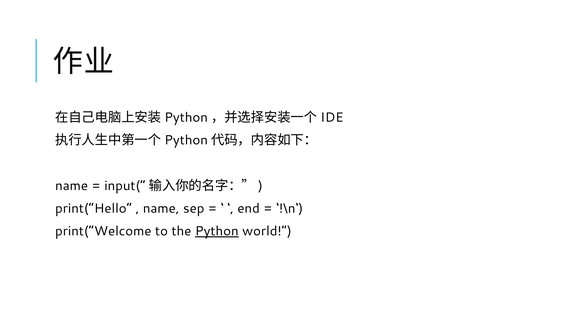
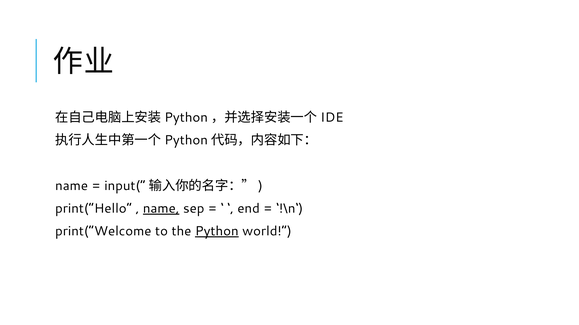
name underline: none -> present (161, 209)
